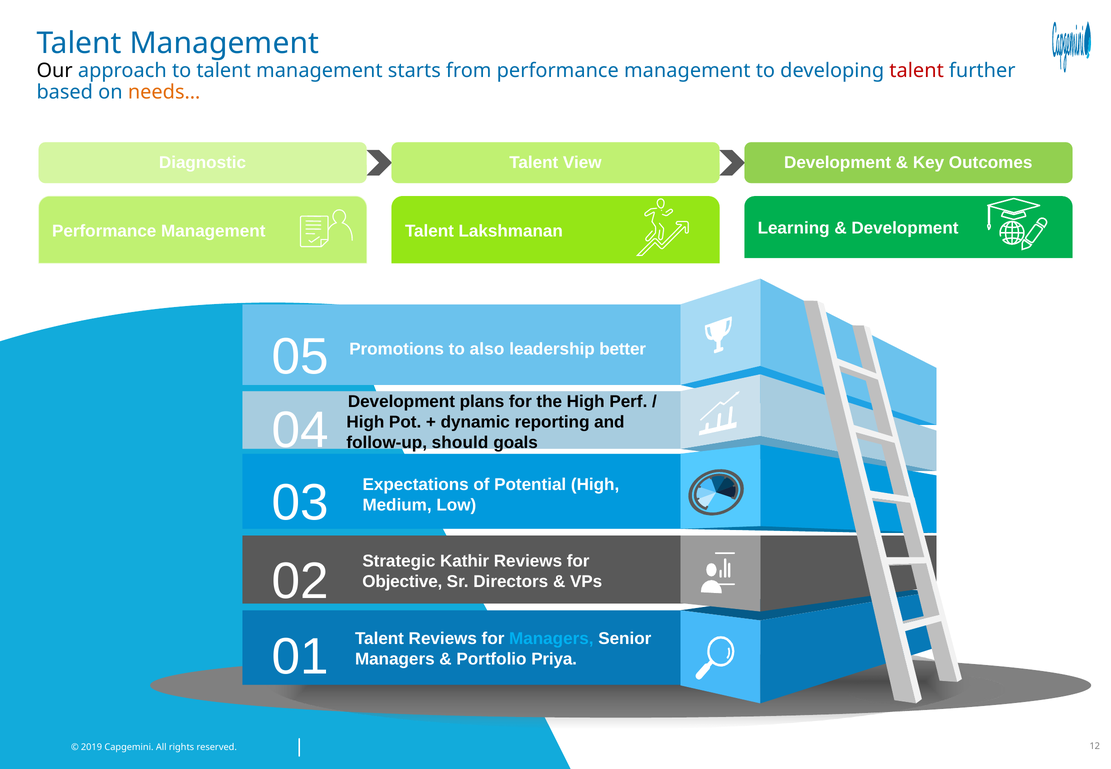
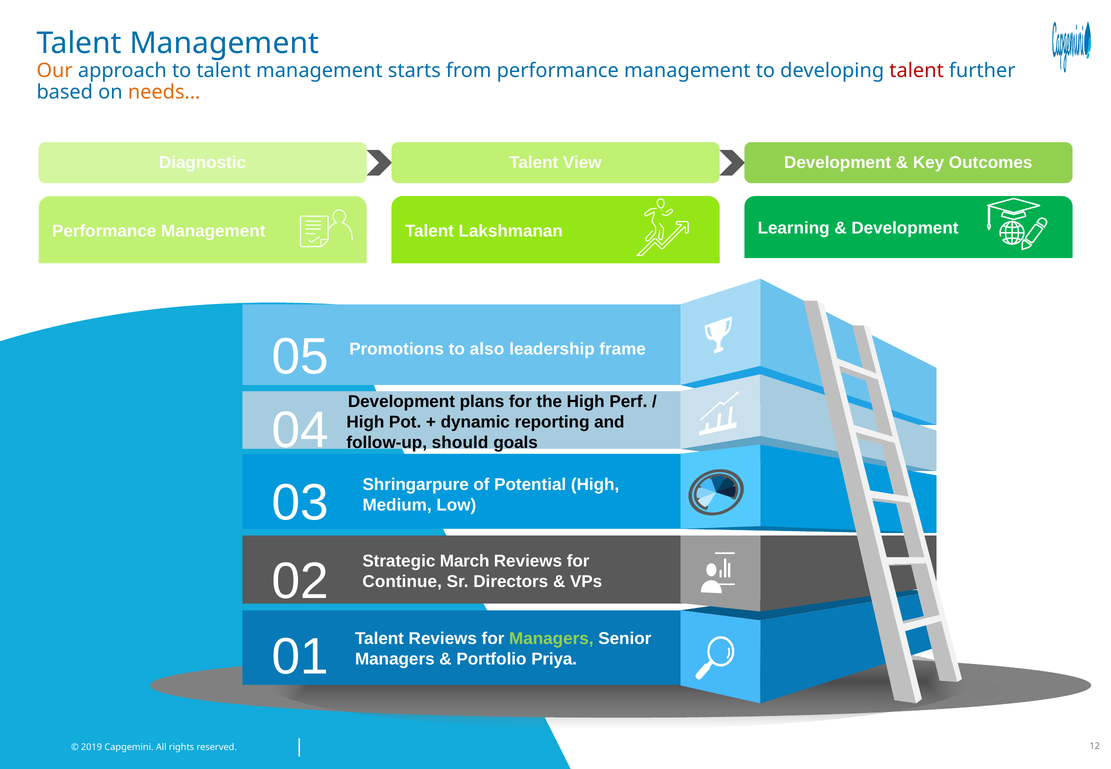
Our colour: black -> orange (55, 70)
better: better -> frame (623, 349)
Expectations: Expectations -> Shringarpure (416, 485)
Kathir: Kathir -> March (465, 561)
Objective: Objective -> Continue (402, 582)
Managers colour: light blue -> light green (551, 639)
